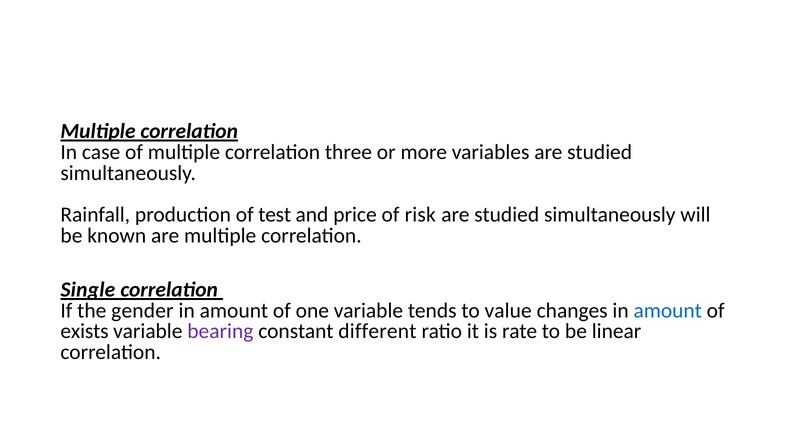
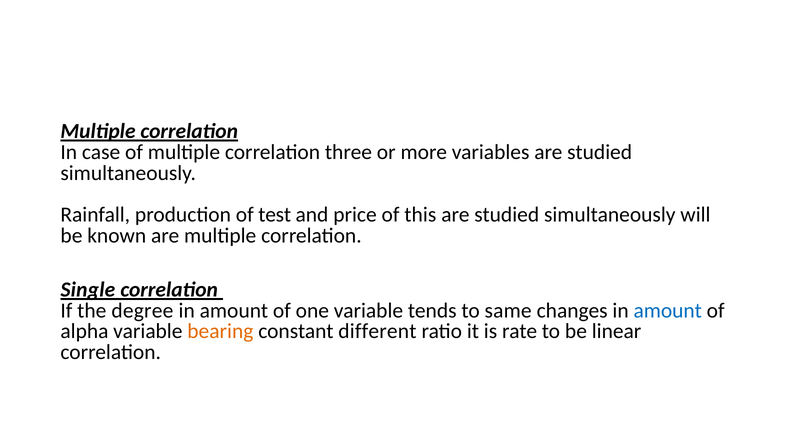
risk: risk -> this (420, 215)
gender: gender -> degree (142, 311)
value: value -> same (508, 311)
exists: exists -> alpha (84, 331)
bearing colour: purple -> orange (220, 331)
